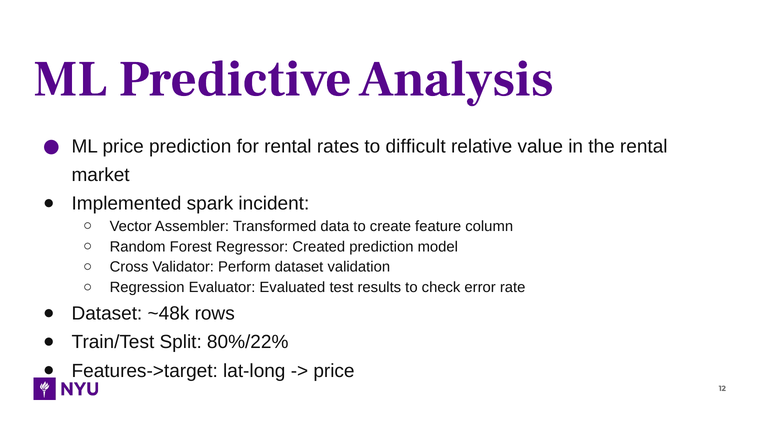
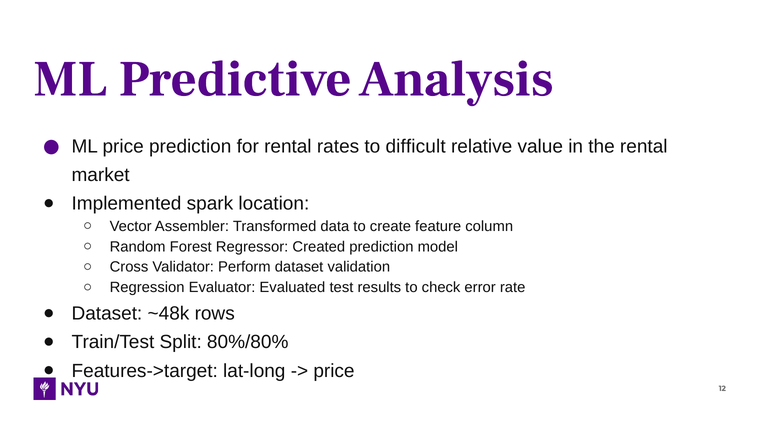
incident: incident -> location (274, 204)
80%/22%: 80%/22% -> 80%/80% (248, 342)
